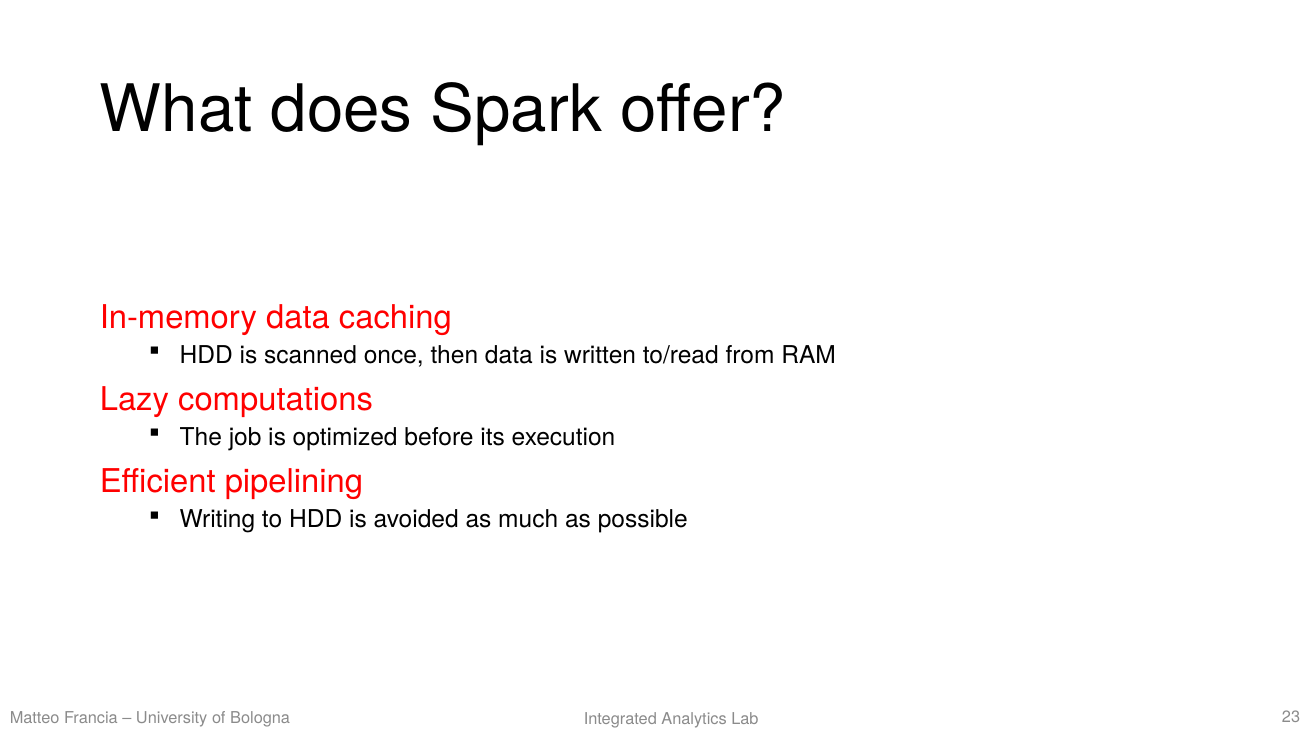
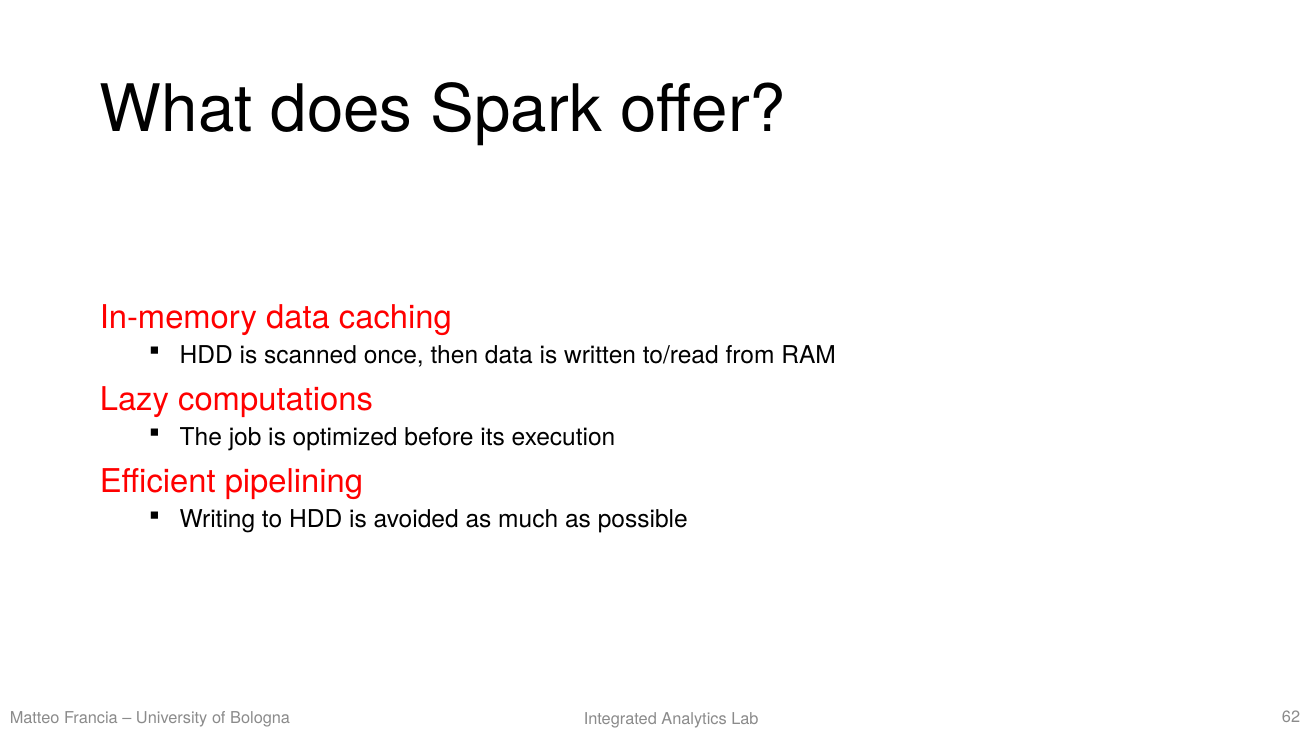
23: 23 -> 62 (1291, 716)
